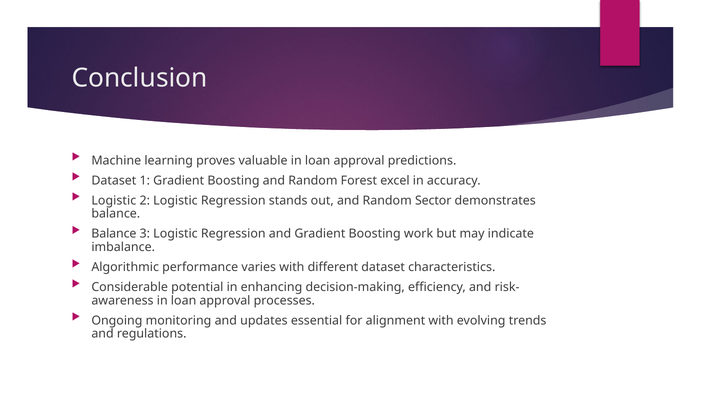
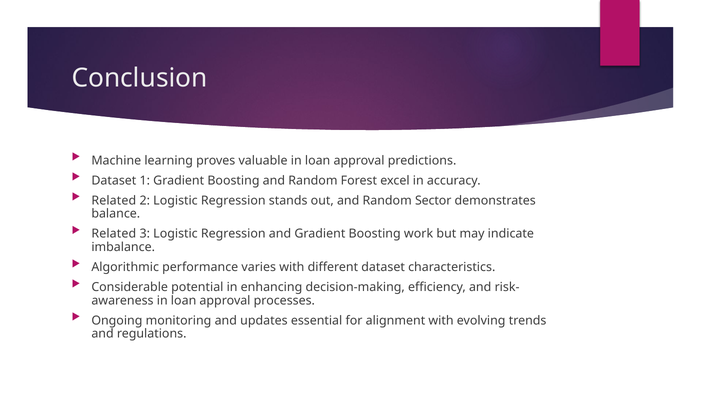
Logistic: Logistic -> Related (114, 201)
Balance: Balance -> Related (114, 234)
